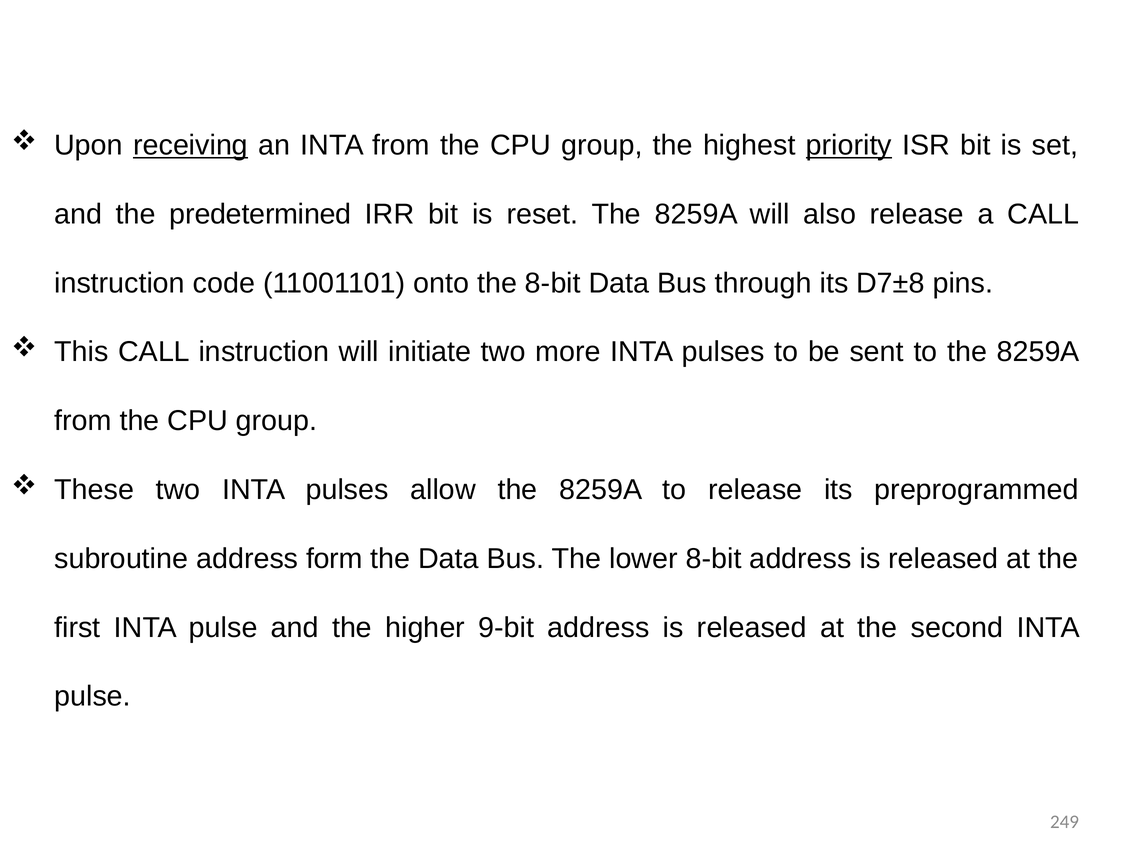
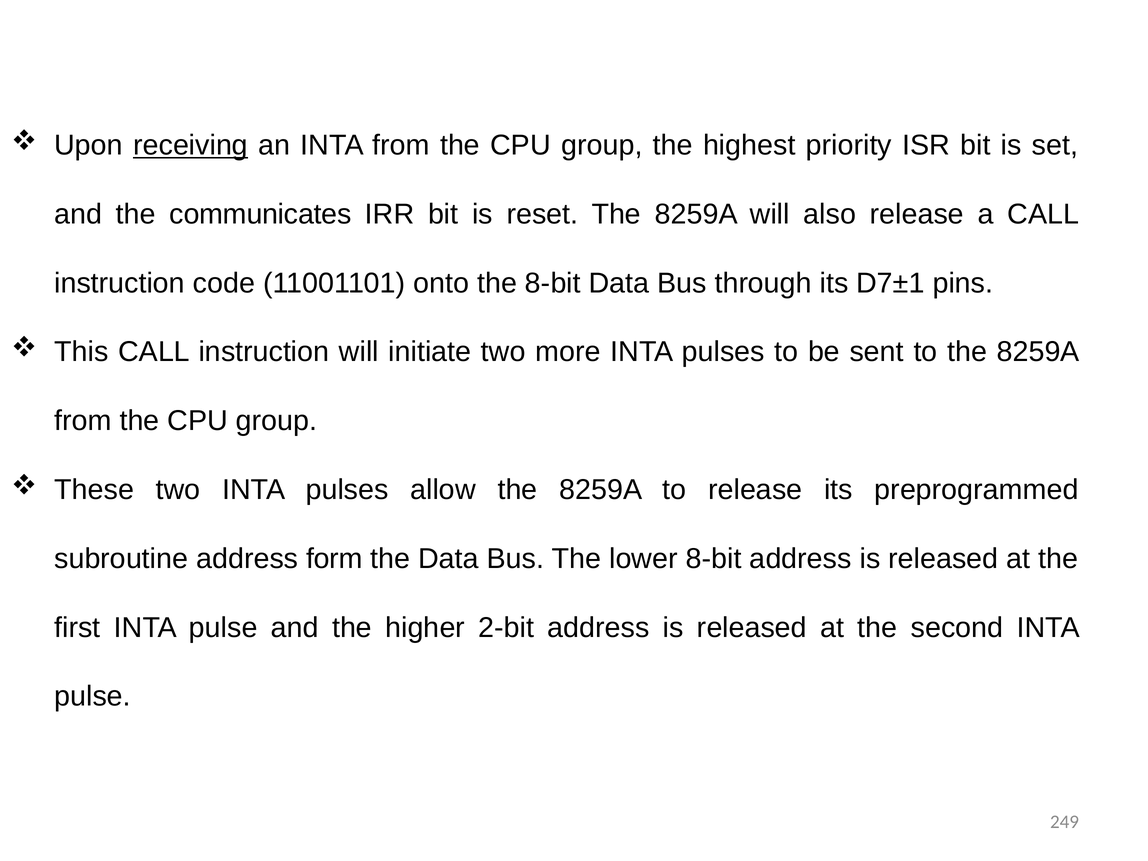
priority underline: present -> none (849, 145)
predetermined: predetermined -> communicates (260, 214)
D7±8: D7±8 -> D7±1 (890, 283)
9-bit: 9-bit -> 2-bit (506, 628)
